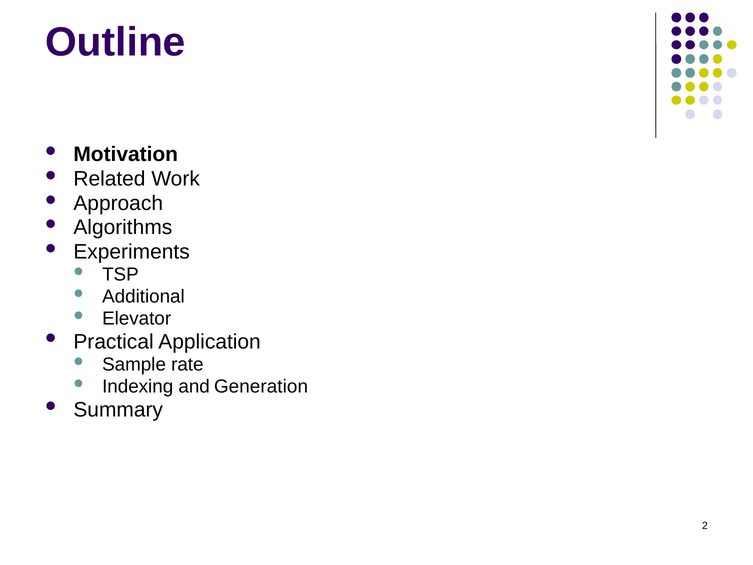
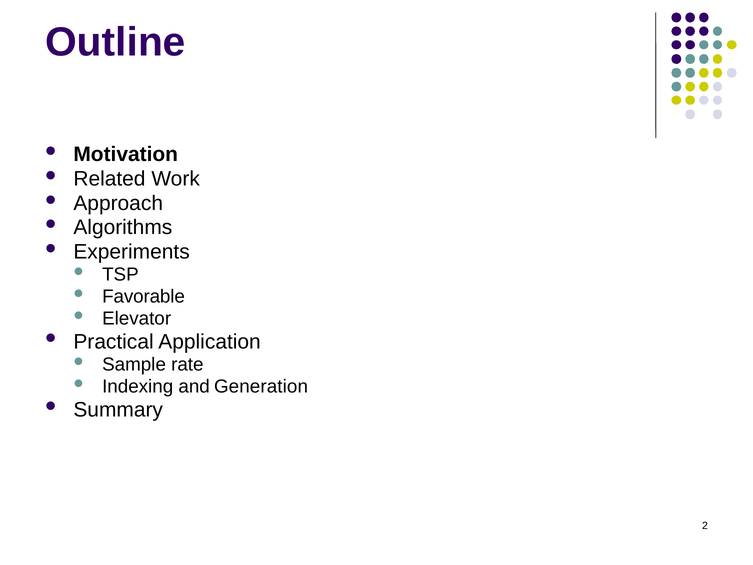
Additional: Additional -> Favorable (144, 296)
